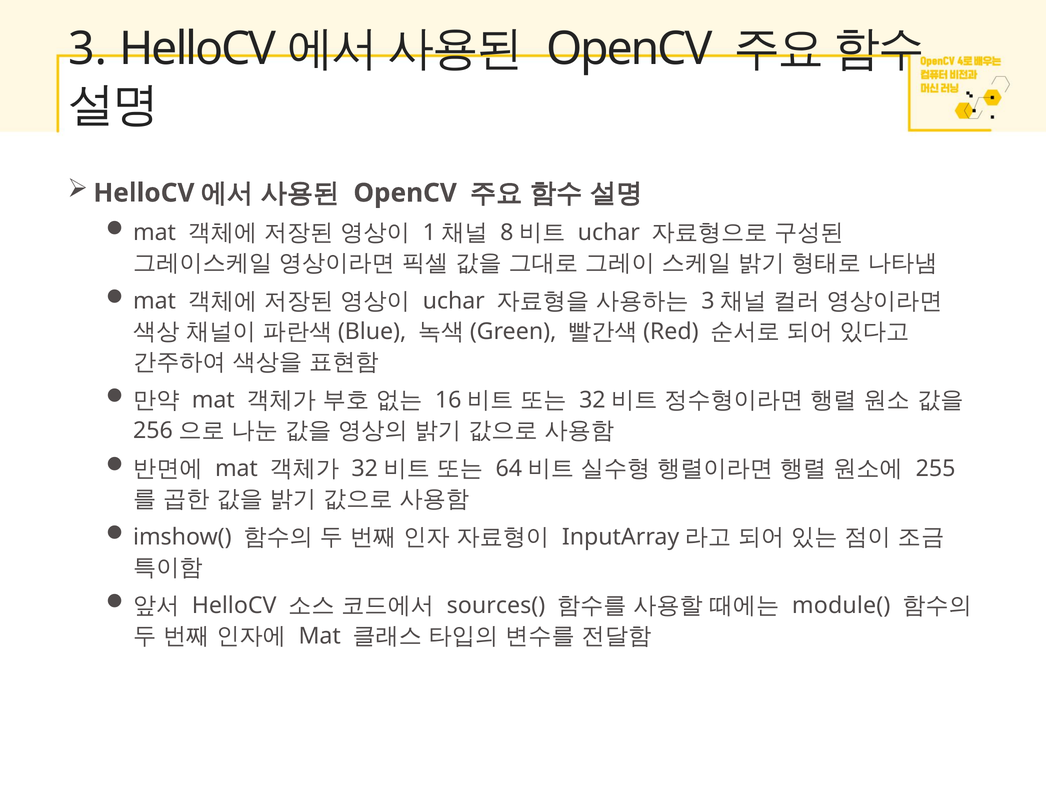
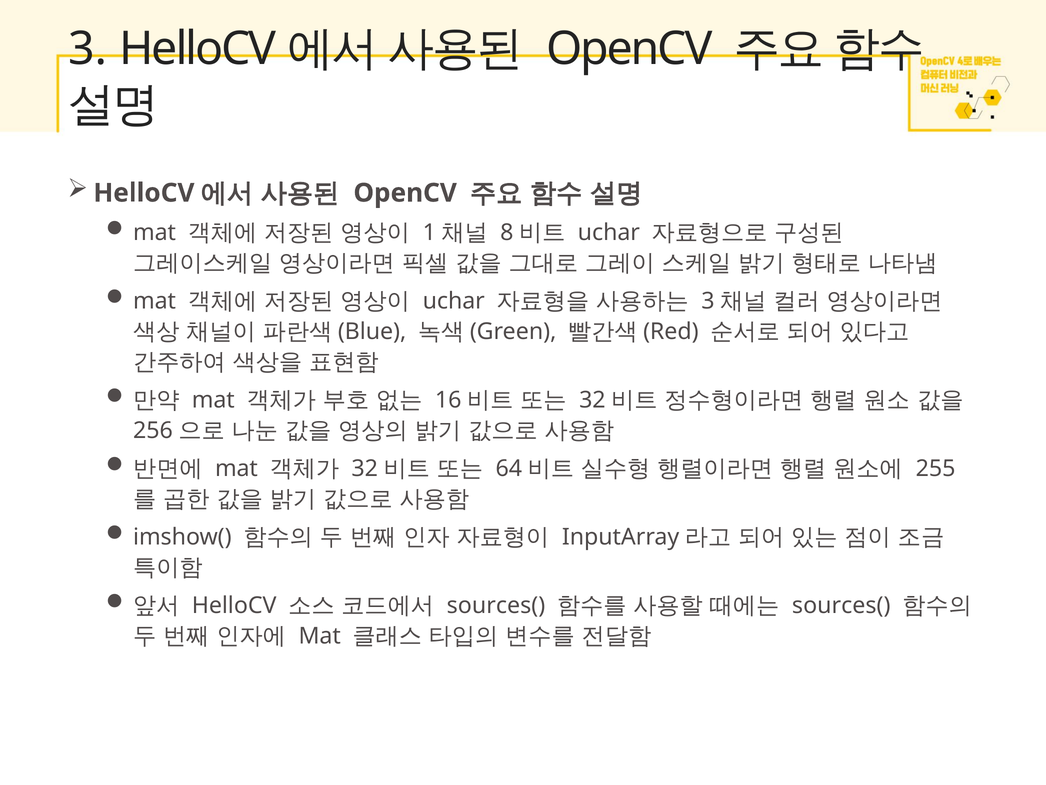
module(: module( -> sources( (841, 605)
